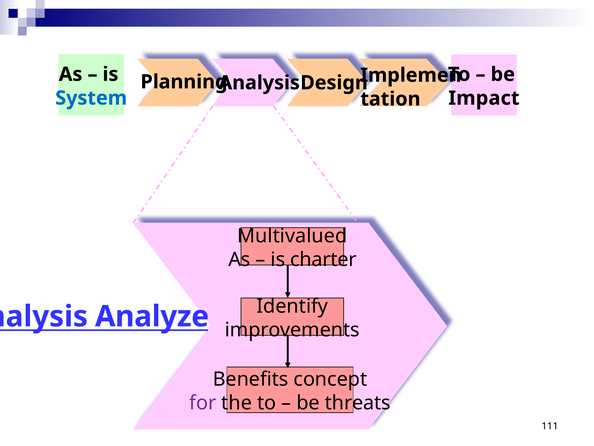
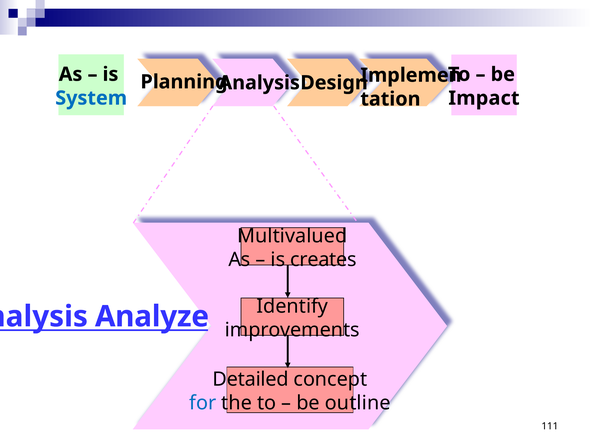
charter: charter -> creates (323, 259)
Benefits: Benefits -> Detailed (251, 379)
for colour: purple -> blue (203, 403)
threats: threats -> outline (358, 403)
